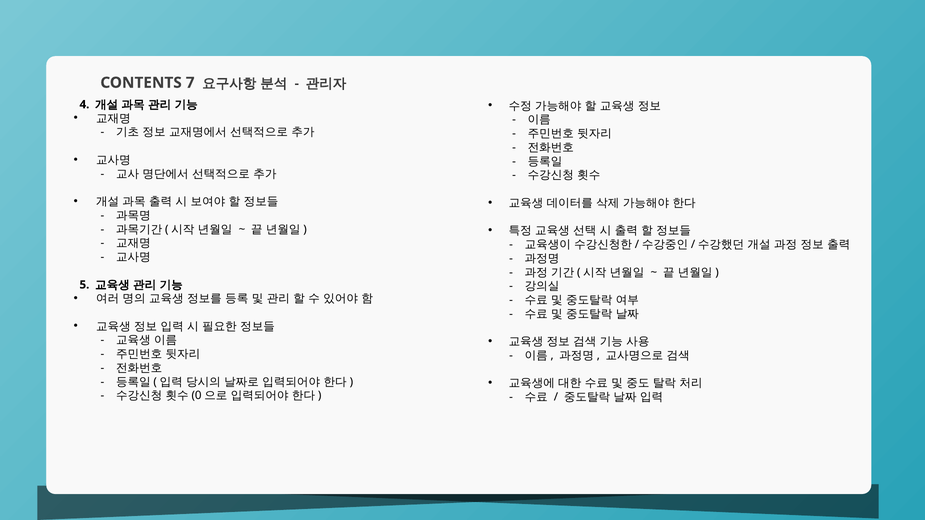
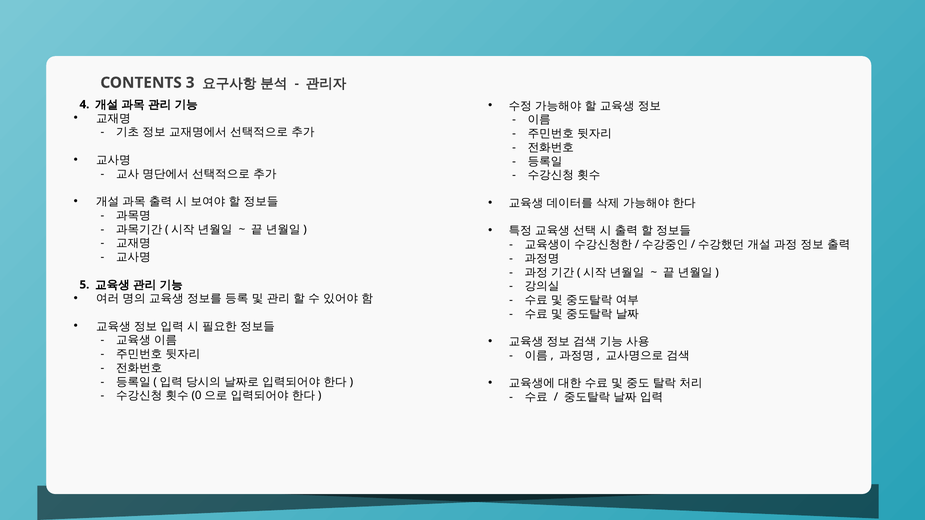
7: 7 -> 3 (190, 83)
